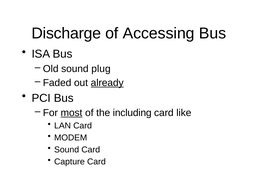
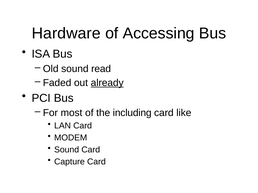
Discharge: Discharge -> Hardware (66, 33)
plug: plug -> read (101, 69)
most underline: present -> none (72, 113)
